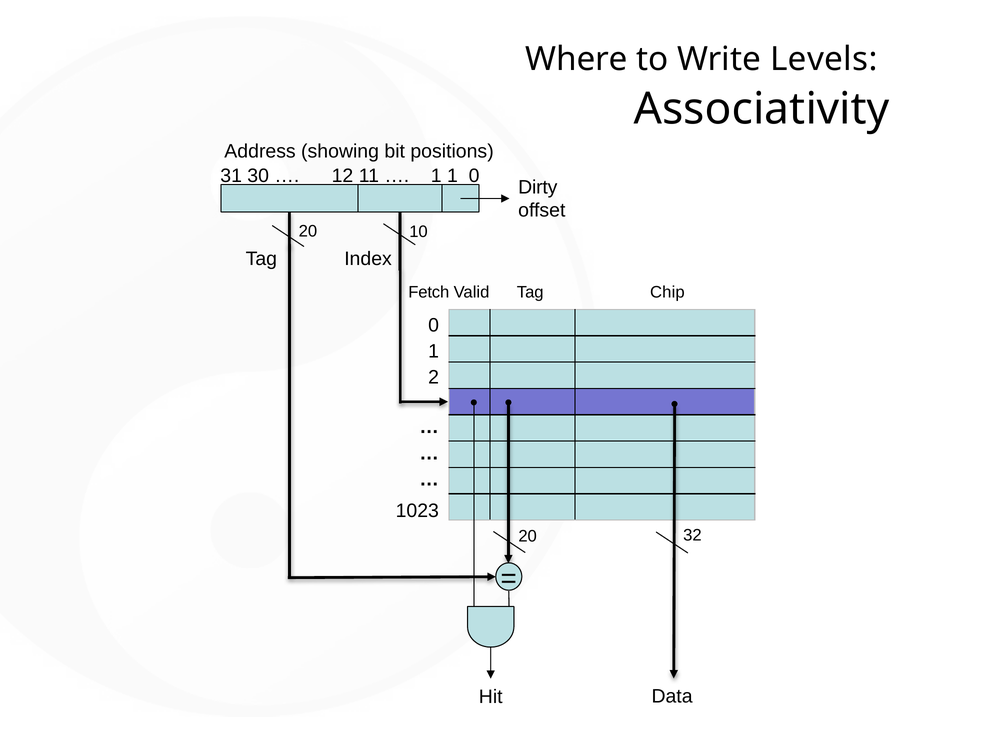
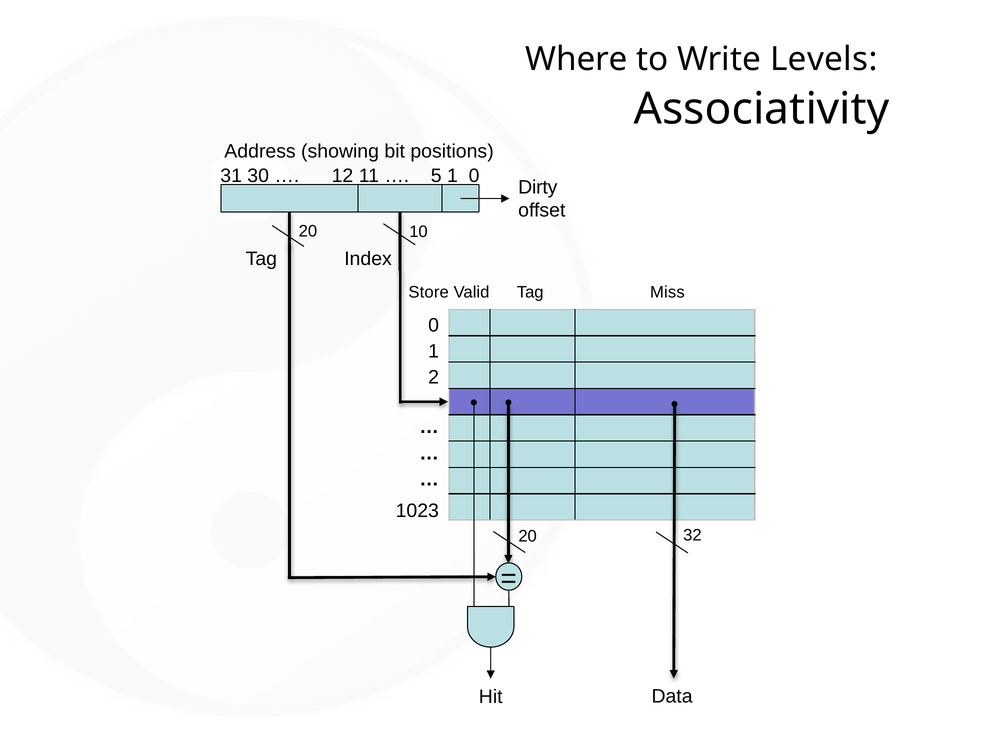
1: 1 -> 5 (436, 176)
Fetch: Fetch -> Store (429, 292)
Chip: Chip -> Miss (667, 292)
